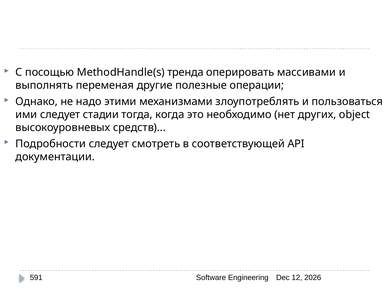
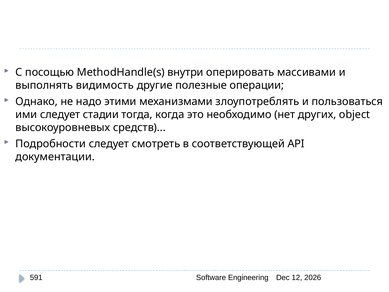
тренда: тренда -> внутри (185, 72)
переменая: переменая -> видимость (105, 85)
